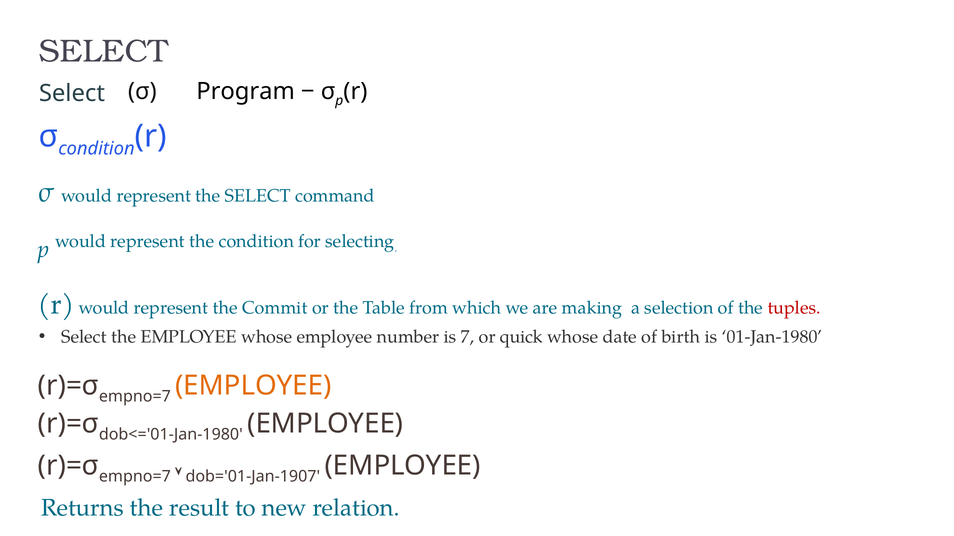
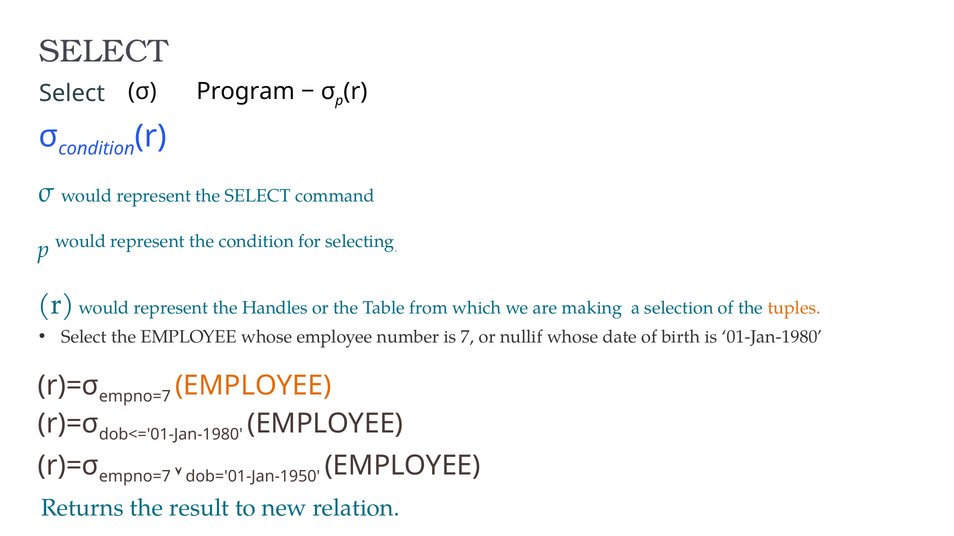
Commit: Commit -> Handles (275, 308)
tuples colour: red -> orange (794, 308)
quick: quick -> nullif (521, 337)
dob='01-Jan-1907: dob='01-Jan-1907 -> dob='01-Jan-1950 (253, 477)
